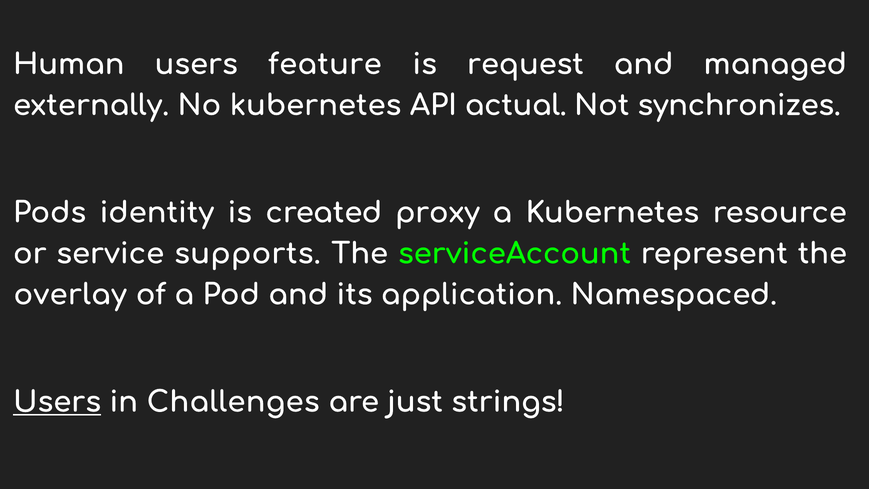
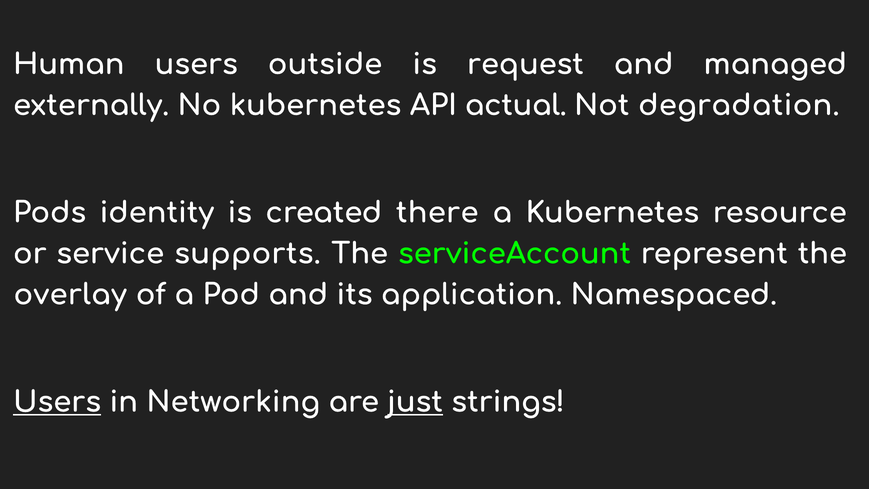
feature: feature -> outside (325, 64)
synchronizes: synchronizes -> degradation (739, 105)
proxy: proxy -> there (437, 213)
Challenges: Challenges -> Networking (233, 402)
just underline: none -> present (415, 402)
